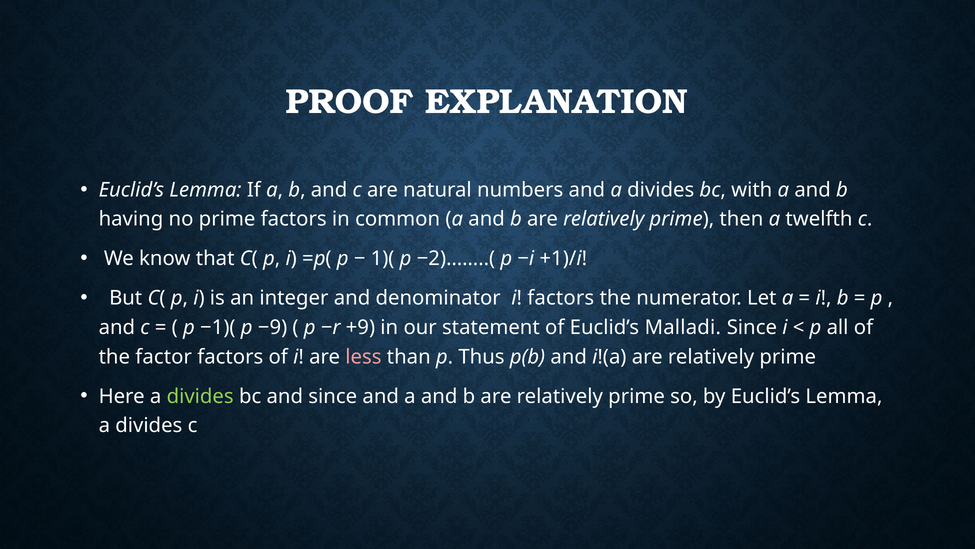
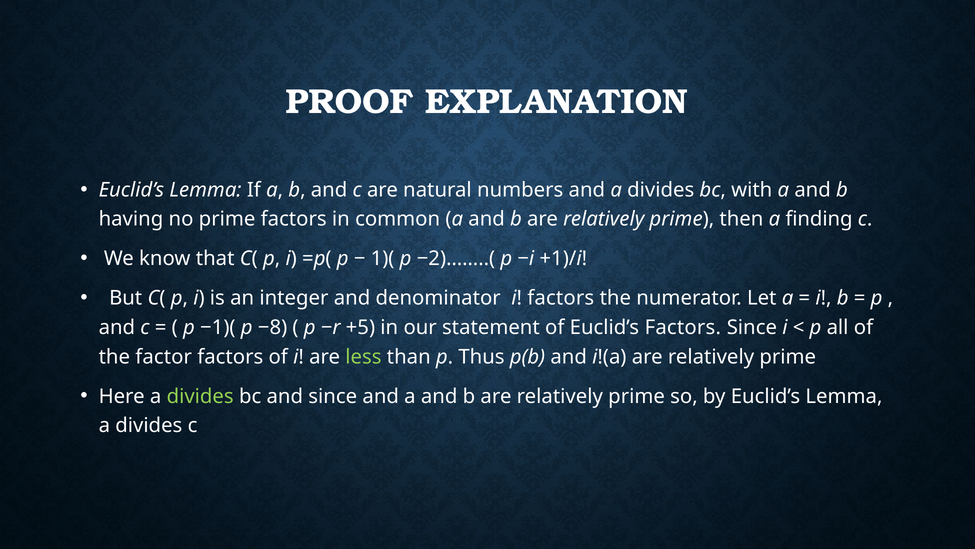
twelfth: twelfth -> finding (819, 219)
−9: −9 -> −8 (273, 327)
+9: +9 -> +5 (360, 327)
Euclid’s Malladi: Malladi -> Factors (683, 327)
less colour: pink -> light green (363, 356)
